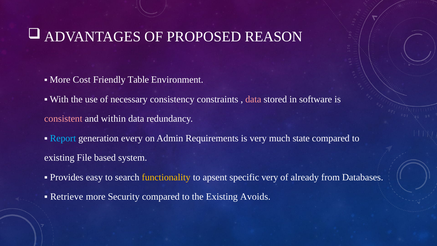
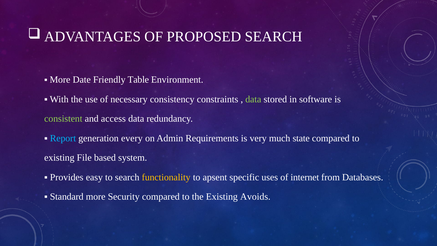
PROPOSED REASON: REASON -> SEARCH (274, 37)
Cost: Cost -> Date (82, 80)
data colour: pink -> light green (253, 99)
consistent colour: pink -> light green (63, 119)
within: within -> access (113, 119)
specific very: very -> uses (270, 177)
already: already -> internet (305, 177)
Retrieve: Retrieve -> Standard (67, 197)
